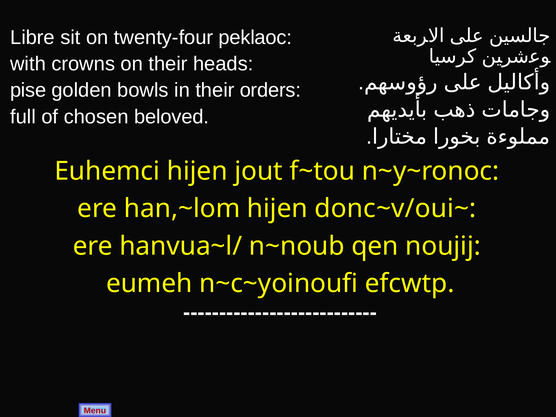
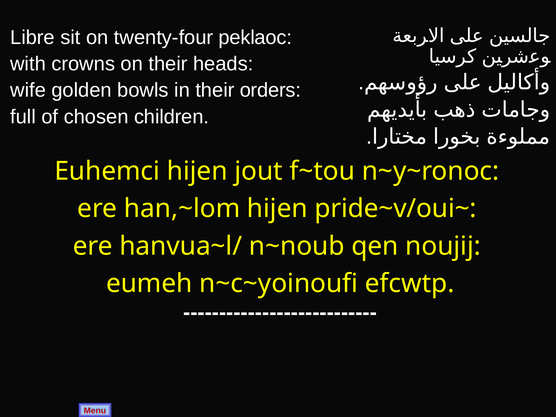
pise: pise -> wife (28, 90)
beloved: beloved -> children (172, 117)
donc~v/oui~: donc~v/oui~ -> pride~v/oui~ (396, 209)
